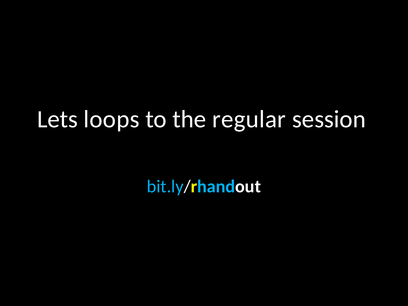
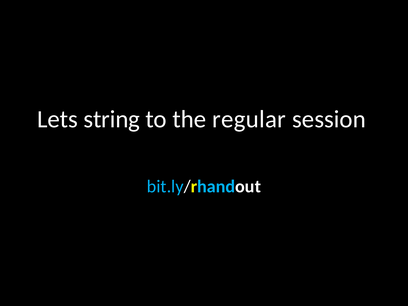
loops: loops -> string (112, 119)
